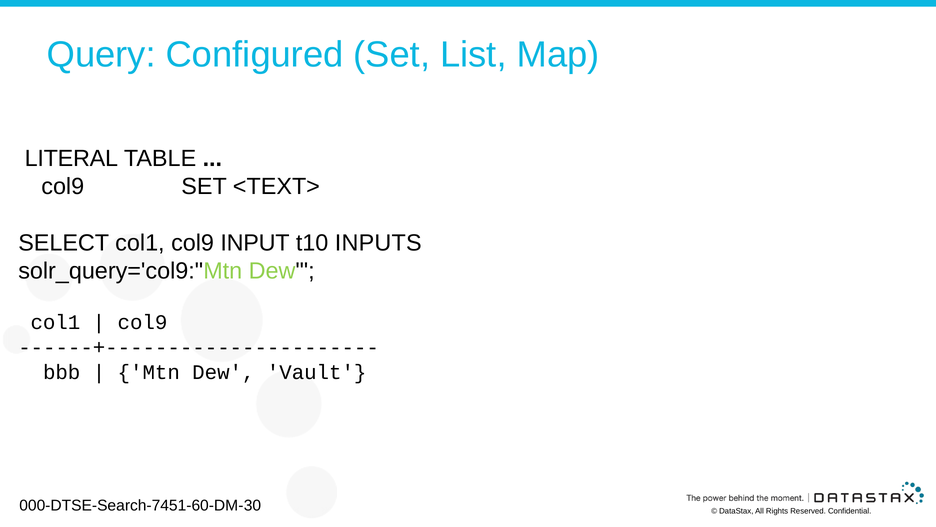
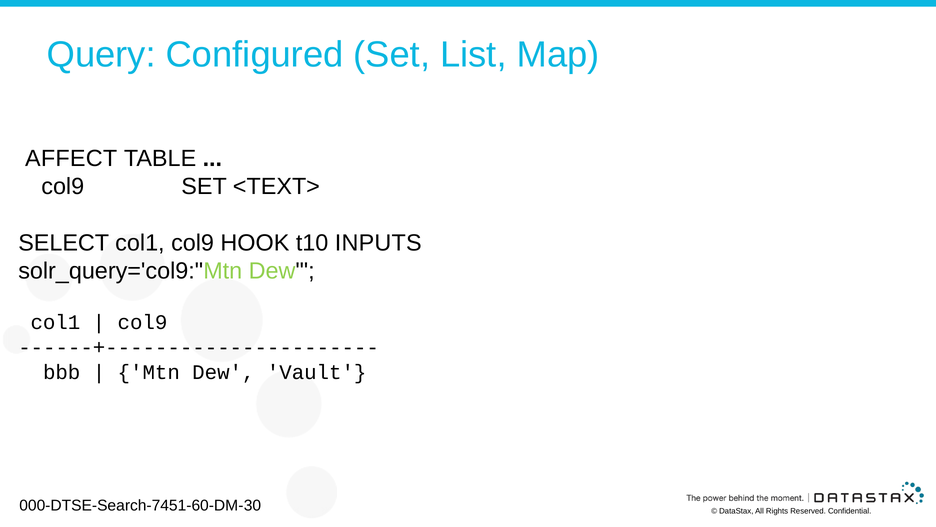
LITERAL: LITERAL -> AFFECT (71, 158)
INPUT: INPUT -> HOOK (255, 243)
